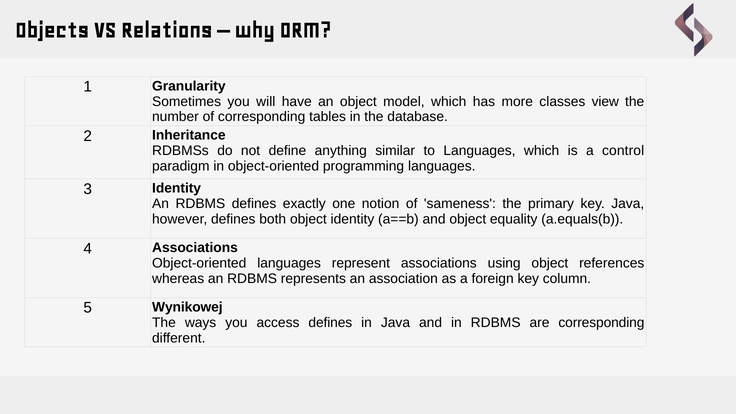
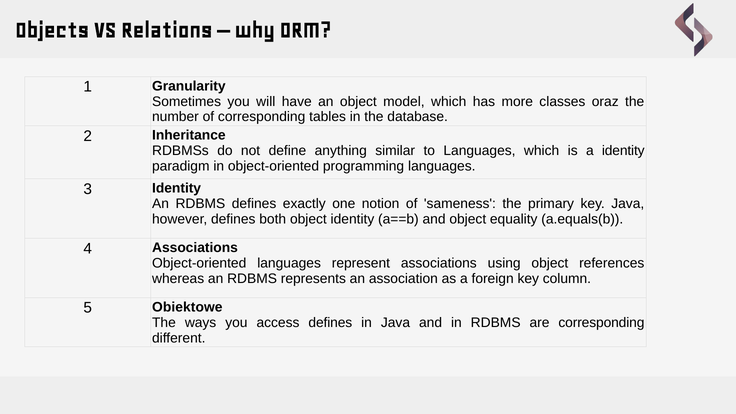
view: view -> oraz (605, 101)
a control: control -> identity (623, 151)
Wynikowej: Wynikowej -> Obiektowe (187, 307)
